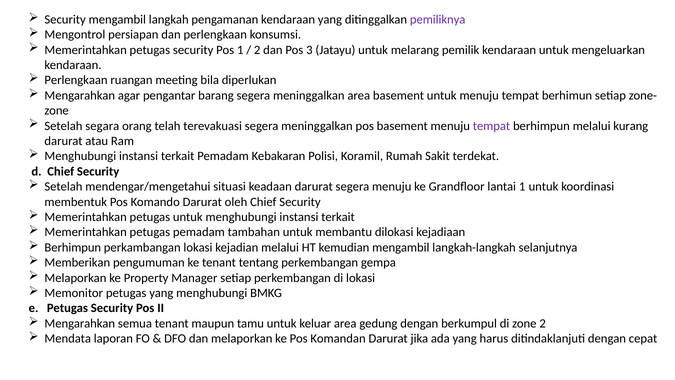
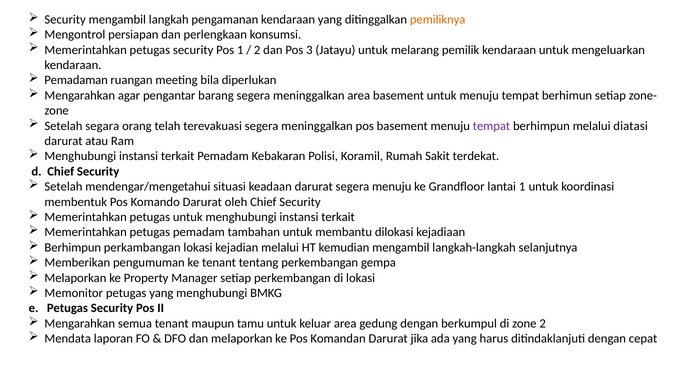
pemiliknya colour: purple -> orange (438, 19)
Perlengkaan: Perlengkaan -> Pemadaman (76, 80)
kurang: kurang -> diatasi (631, 126)
